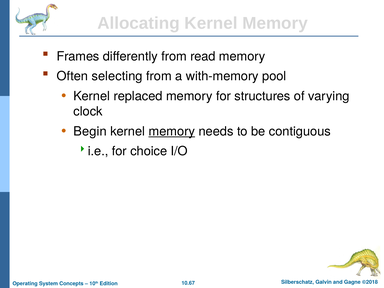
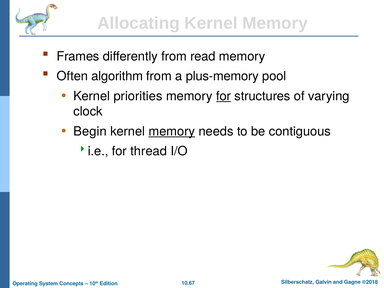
selecting: selecting -> algorithm (117, 76)
with-memory: with-memory -> plus-memory (222, 76)
replaced: replaced -> priorities (138, 96)
for underline: none -> present (224, 96)
choice: choice -> thread (149, 151)
